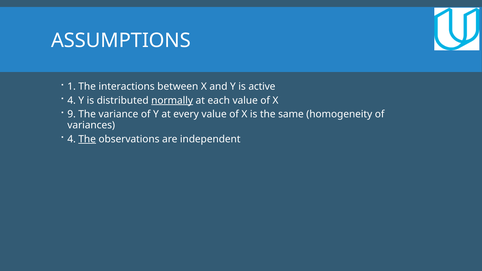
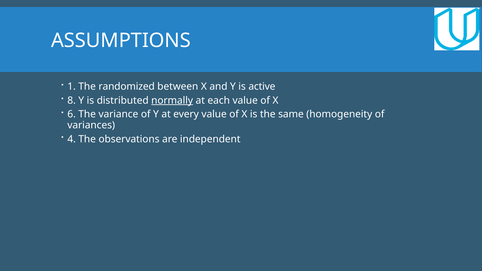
interactions: interactions -> randomized (127, 87)
4: 4 -> 8 (72, 101)
9: 9 -> 6 (72, 114)
The underline: present -> none (87, 139)
